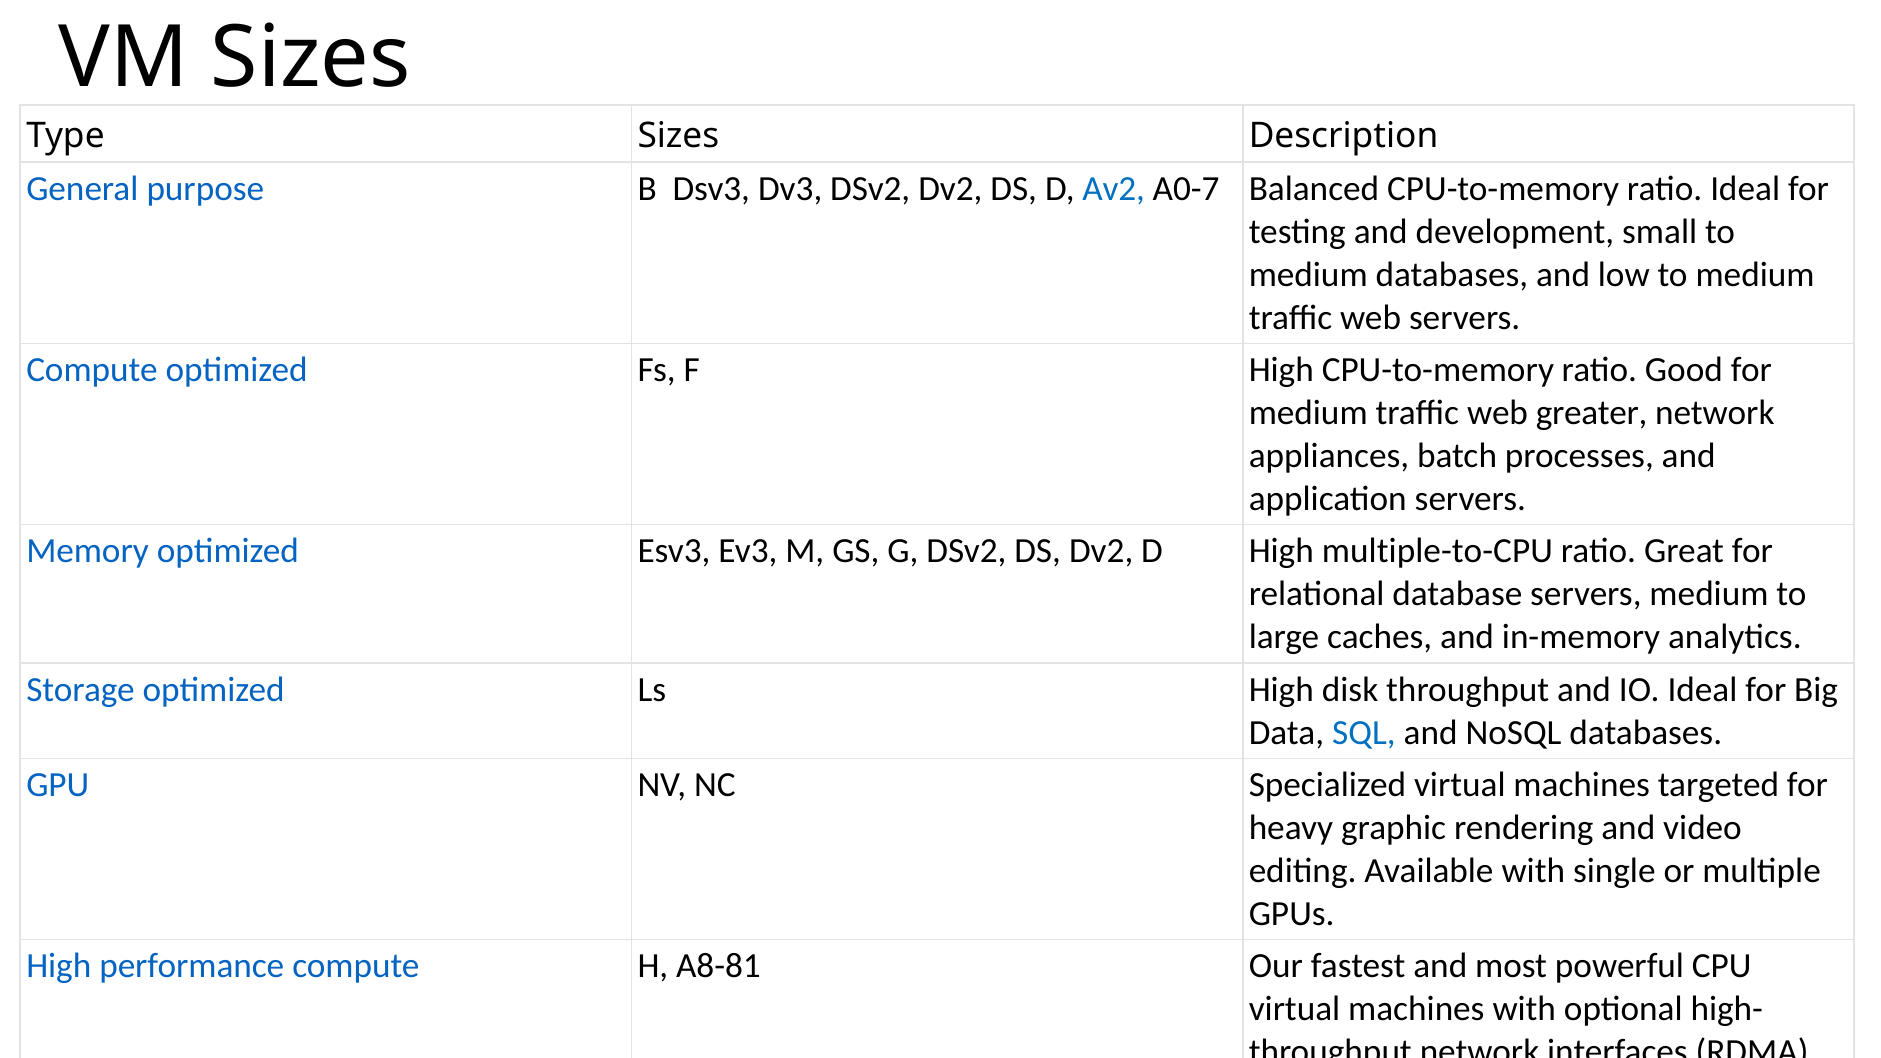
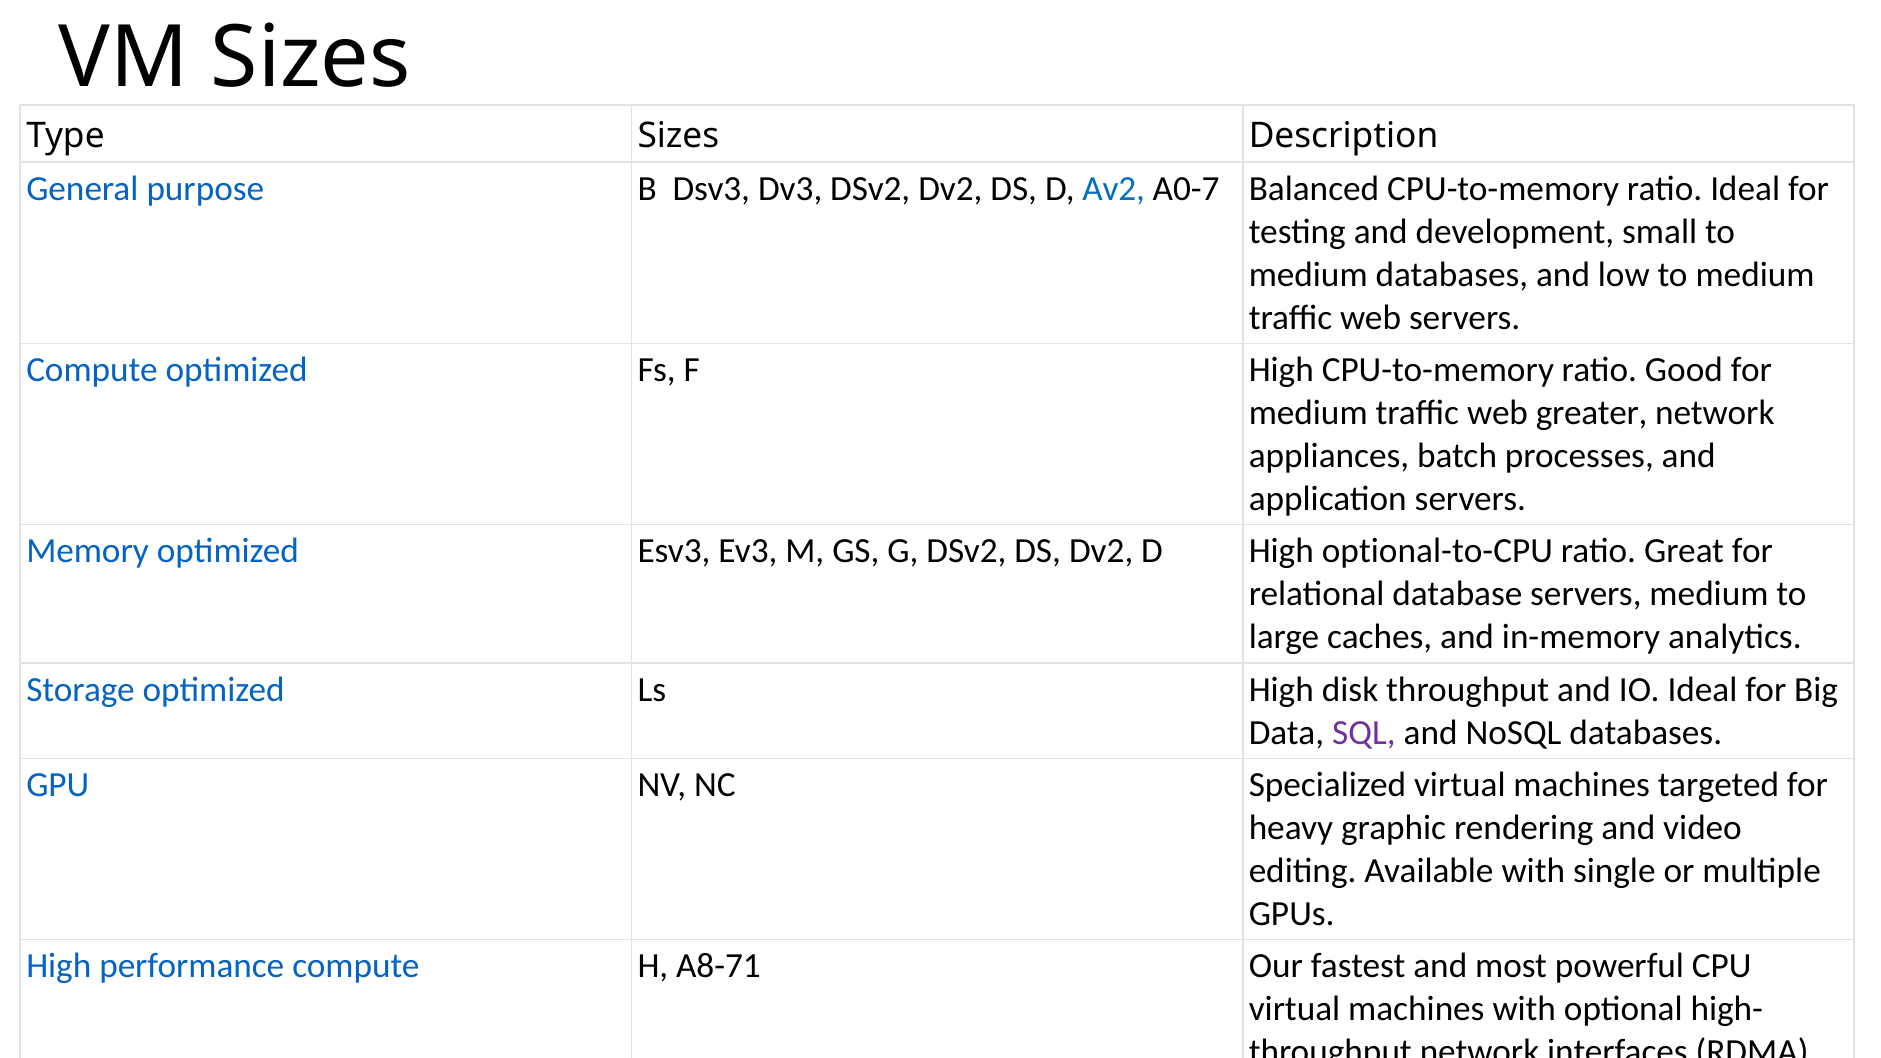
multiple-to-CPU: multiple-to-CPU -> optional-to-CPU (1437, 551)
SQL colour: blue -> purple (1364, 733)
A8-81: A8-81 -> A8-71 (718, 966)
